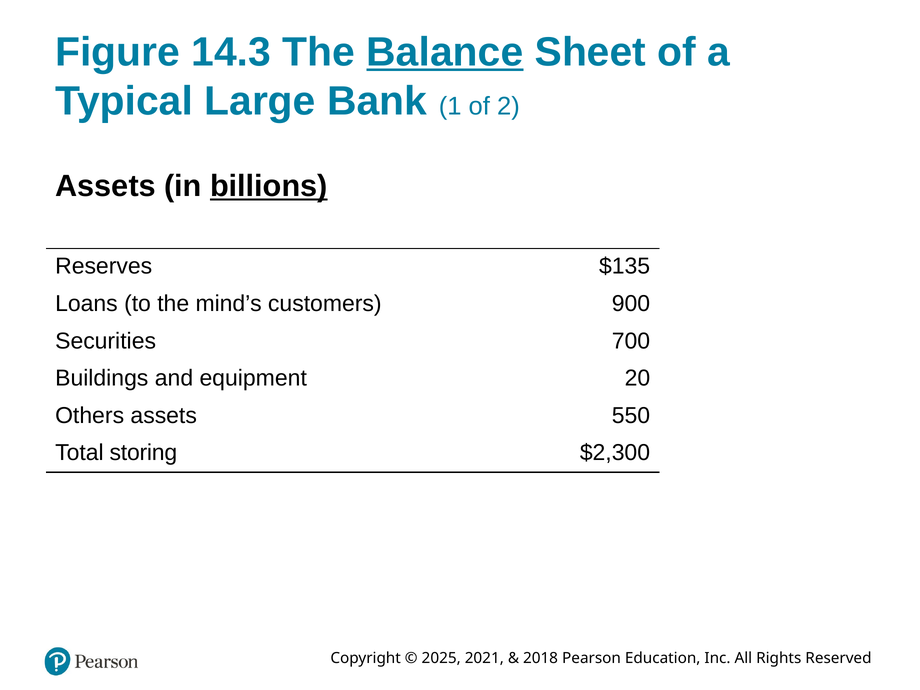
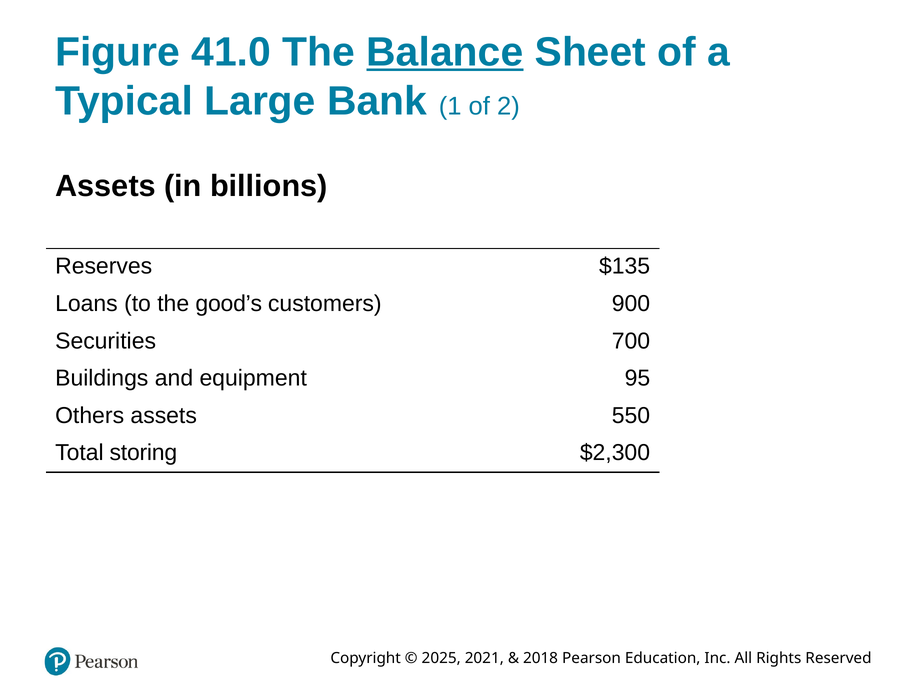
14.3: 14.3 -> 41.0 (231, 52)
billions underline: present -> none (269, 186)
mind’s: mind’s -> good’s (229, 304)
20: 20 -> 95 (637, 378)
